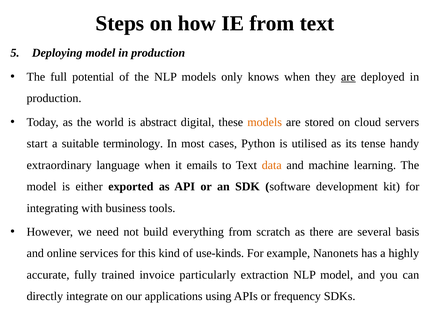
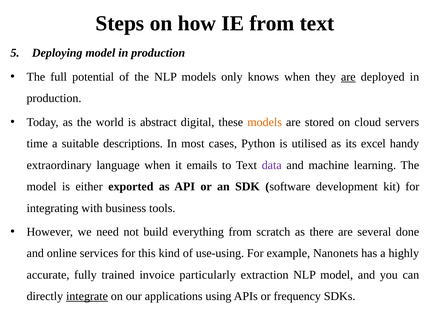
start: start -> time (37, 144)
terminology: terminology -> descriptions (133, 144)
tense: tense -> excel (373, 144)
data colour: orange -> purple (272, 165)
basis: basis -> done (408, 232)
use-kinds: use-kinds -> use-using (220, 254)
integrate underline: none -> present (87, 297)
